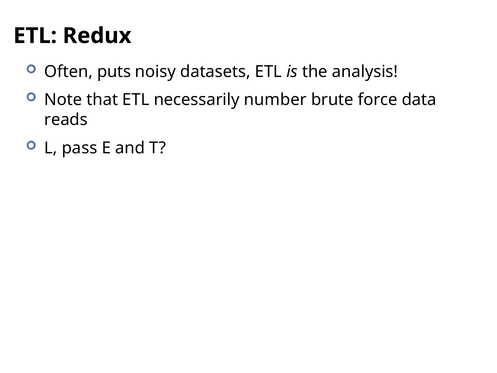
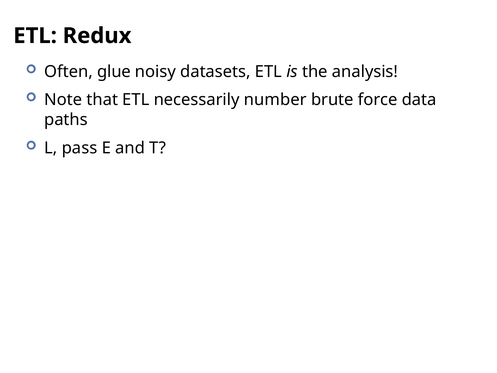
puts: puts -> glue (114, 72)
reads: reads -> paths (66, 120)
